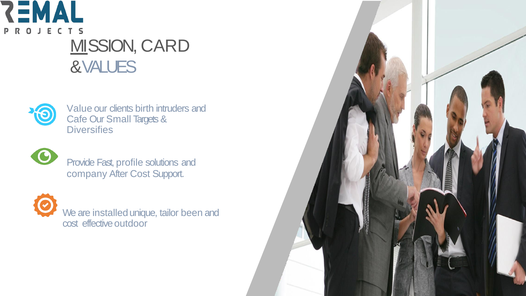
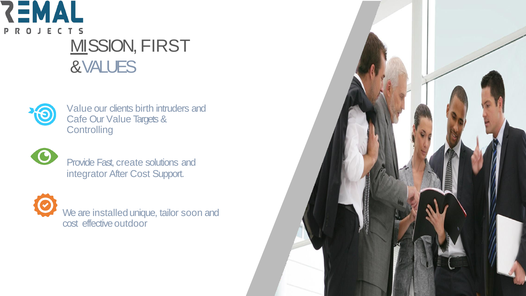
CARD: CARD -> FIRST (166, 46)
Our Small: Small -> Value (119, 119)
Diversifies: Diversifies -> Controlling (90, 130)
profile: profile -> create (130, 162)
company: company -> integrator (87, 174)
been: been -> soon (192, 213)
